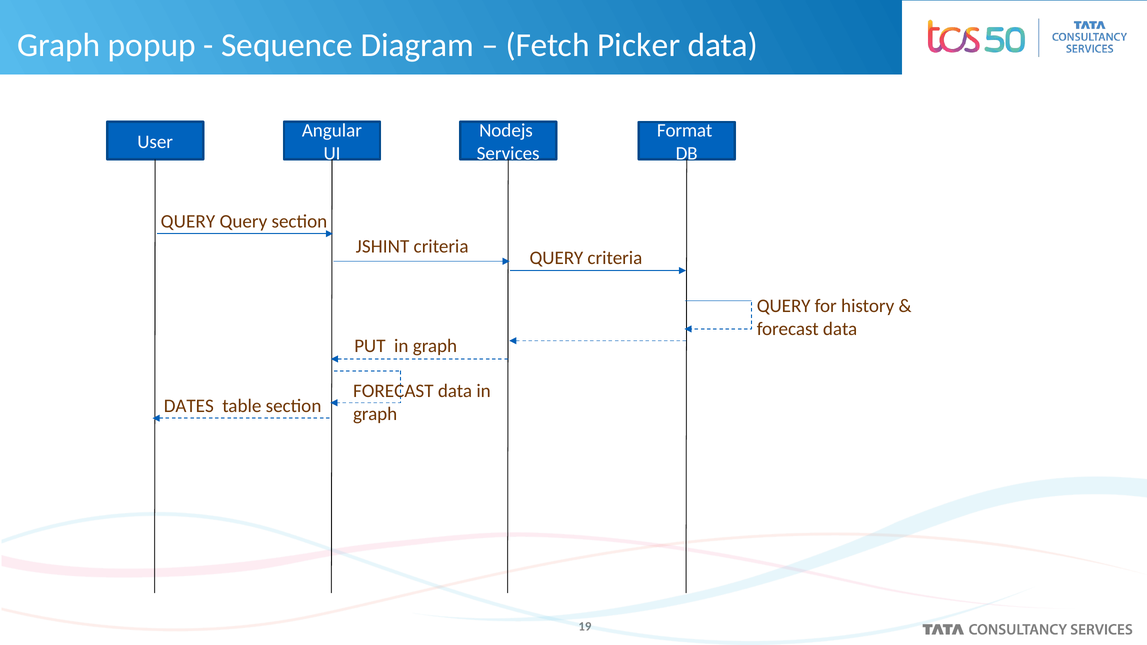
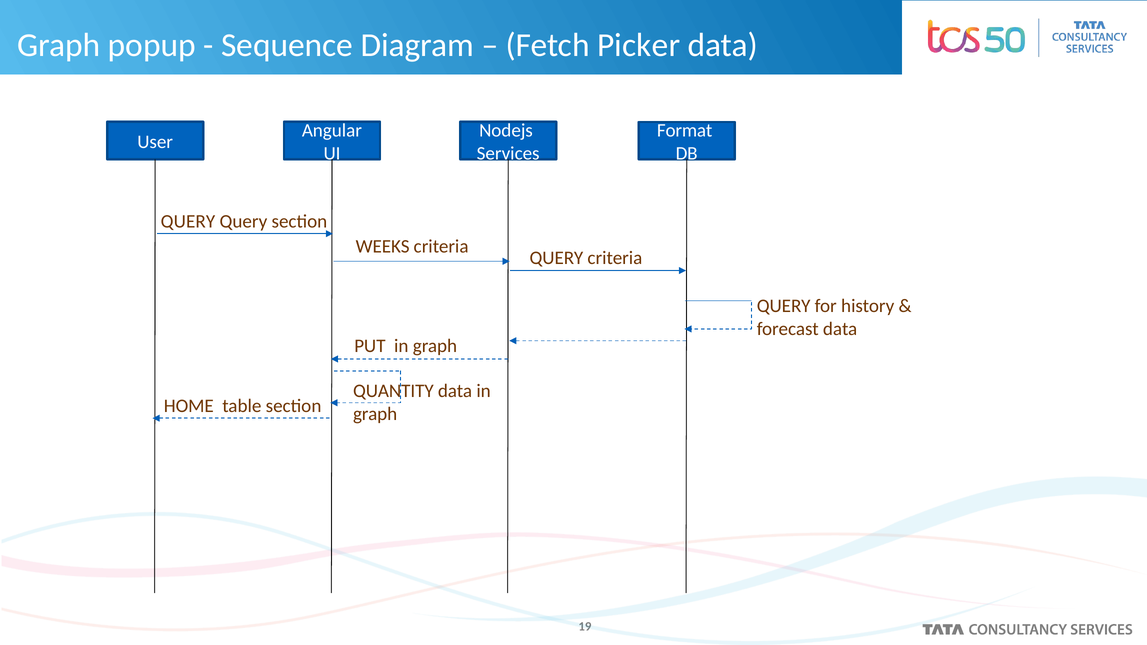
JSHINT: JSHINT -> WEEKS (383, 247)
FORECAST: FORECAST -> QUANTITY (393, 391)
DATES: DATES -> HOME (189, 406)
